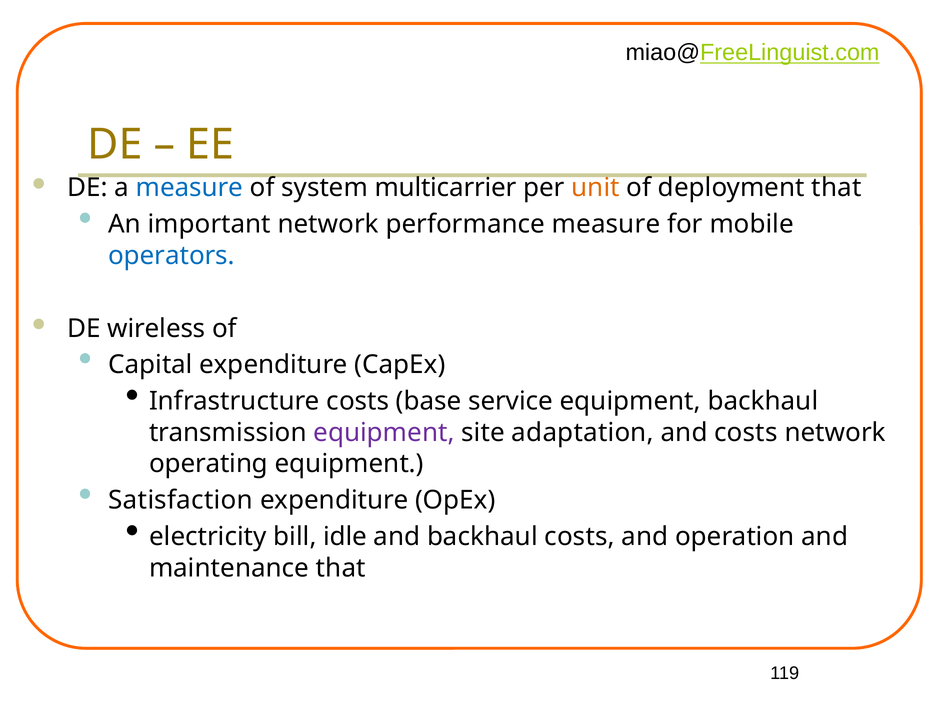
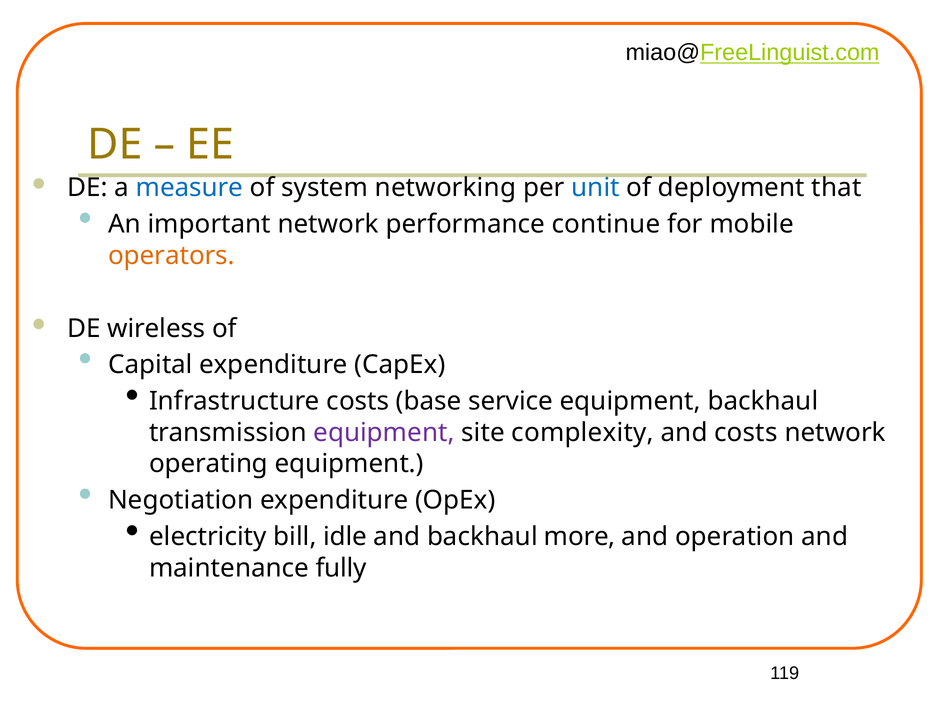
multicarrier: multicarrier -> networking (445, 188)
unit colour: orange -> blue (595, 188)
performance measure: measure -> continue (606, 224)
operators colour: blue -> orange (172, 255)
adaptation: adaptation -> complexity (583, 432)
Satisfaction: Satisfaction -> Negotiation (181, 500)
backhaul costs: costs -> more (580, 537)
maintenance that: that -> fully (341, 568)
